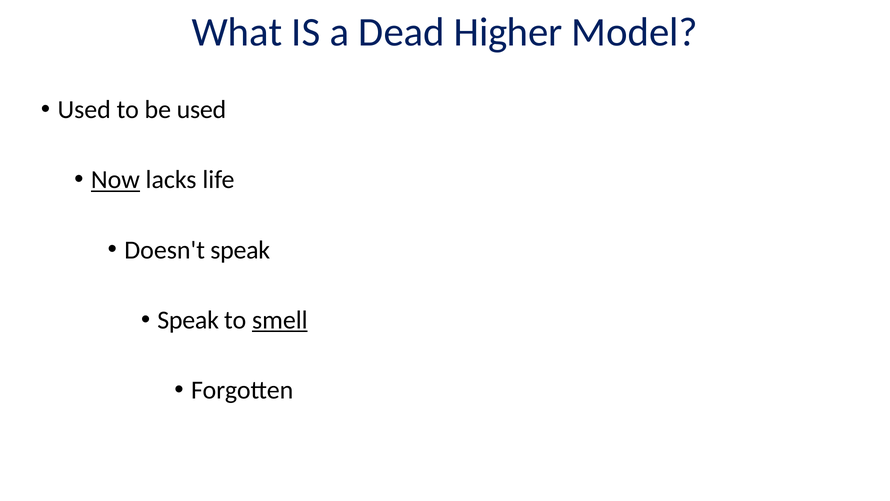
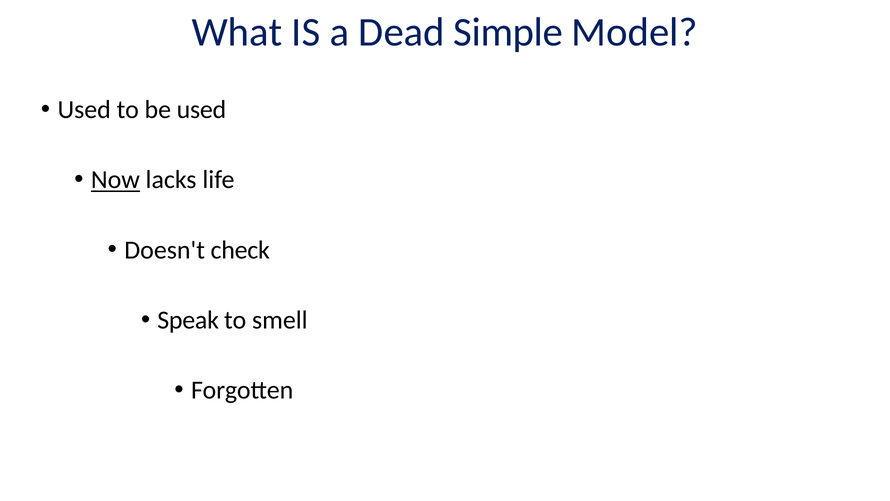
Higher: Higher -> Simple (508, 32)
Doesn't speak: speak -> check (240, 250)
smell underline: present -> none (280, 320)
